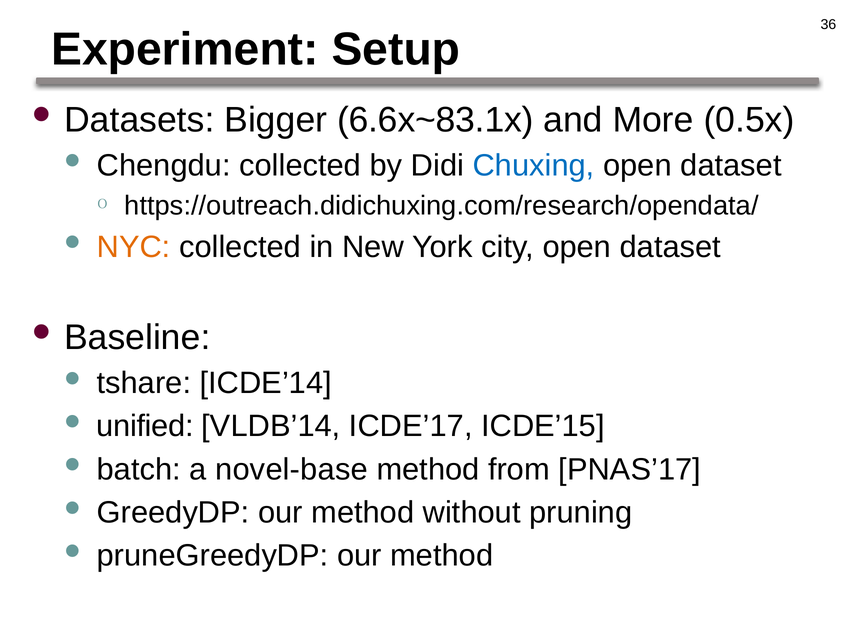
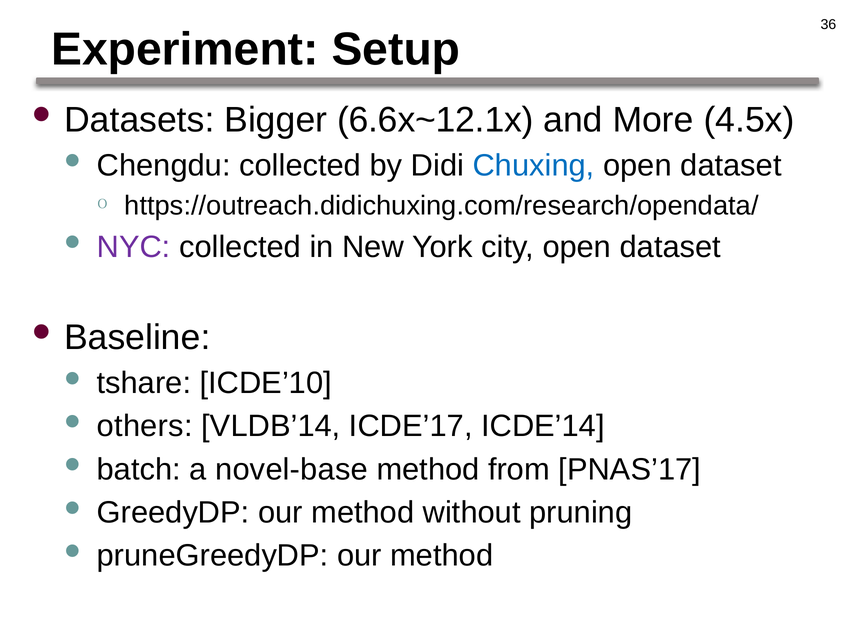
6.6x~83.1x: 6.6x~83.1x -> 6.6x~12.1x (435, 120)
0.5x: 0.5x -> 4.5x (749, 120)
NYC colour: orange -> purple (134, 247)
ICDE’14: ICDE’14 -> ICDE’10 (266, 383)
unified: unified -> others (145, 426)
ICDE’15: ICDE’15 -> ICDE’14 (543, 426)
